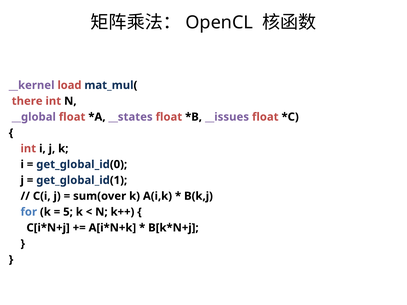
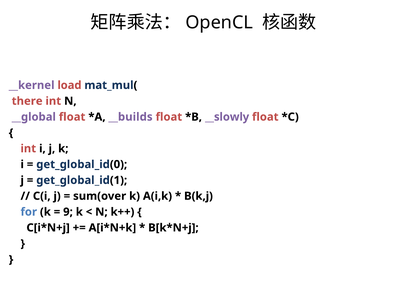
__states: __states -> __builds (131, 117)
__issues: __issues -> __slowly (227, 117)
5: 5 -> 9 (68, 212)
